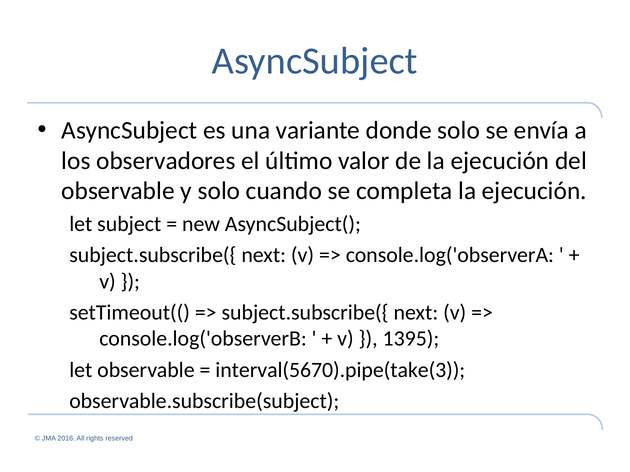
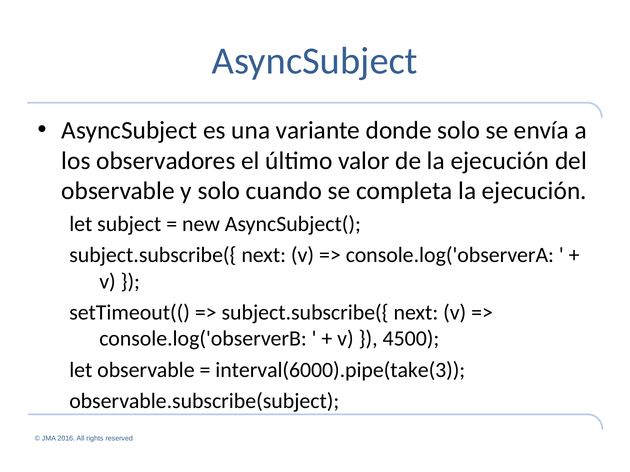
1395: 1395 -> 4500 (411, 339)
interval(5670).pipe(take(3: interval(5670).pipe(take(3 -> interval(6000).pipe(take(3 (340, 370)
